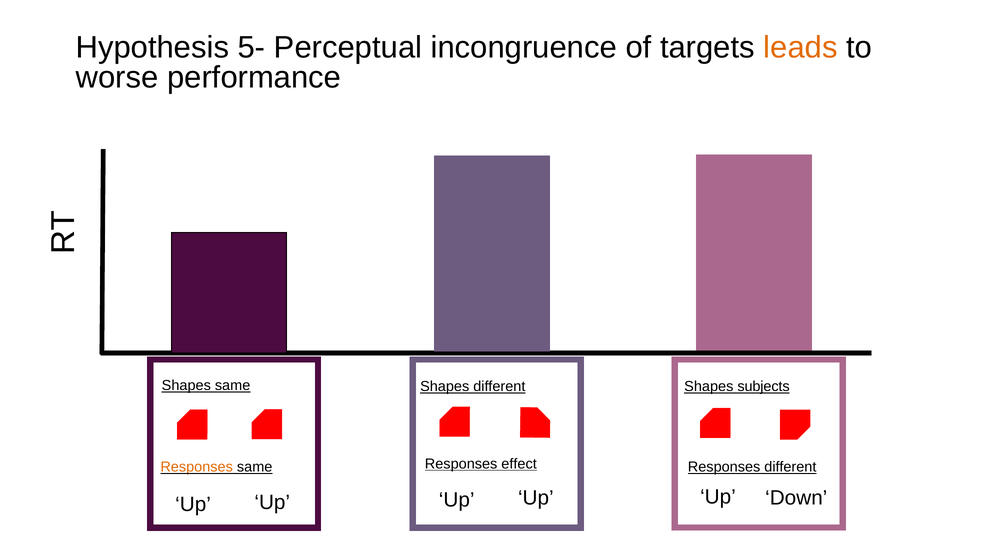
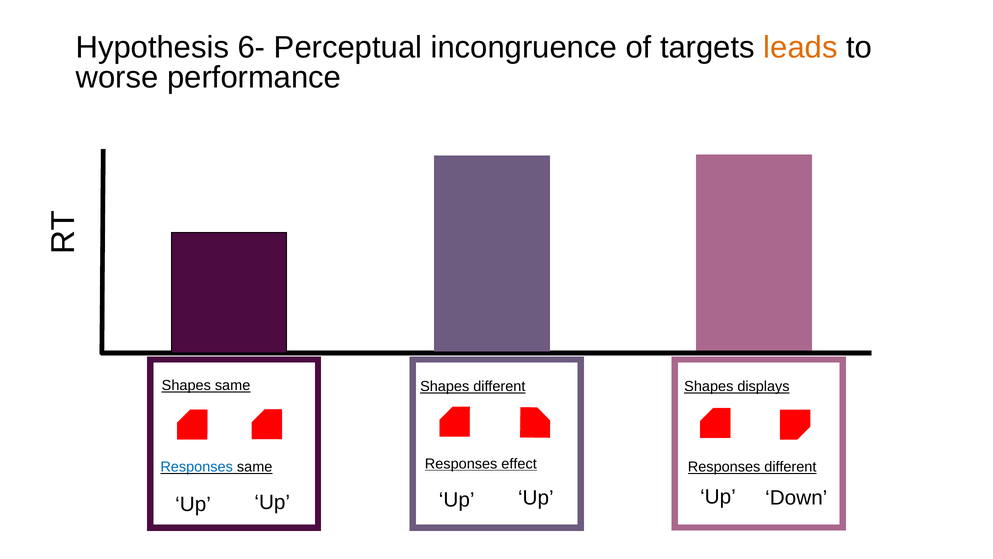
5-: 5- -> 6- (252, 47)
subjects: subjects -> displays (763, 386)
Responses colour: orange -> blue (197, 467)
